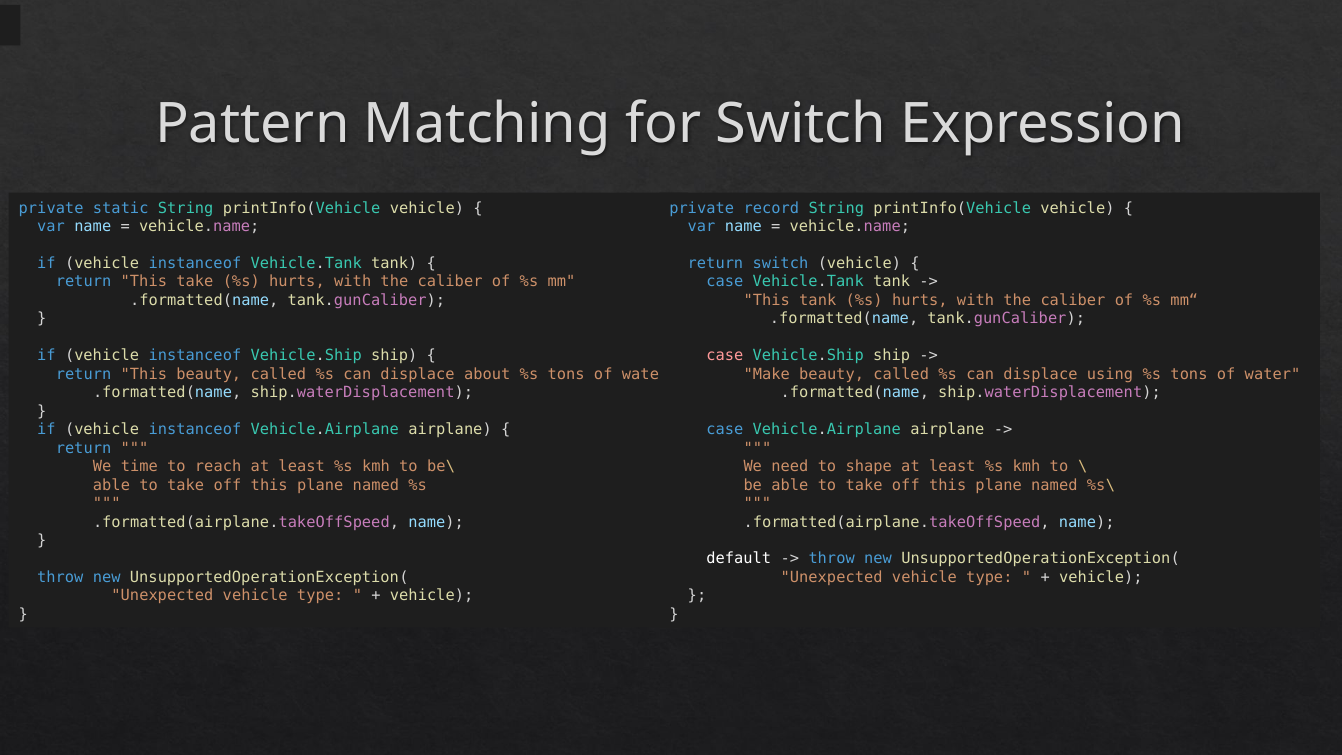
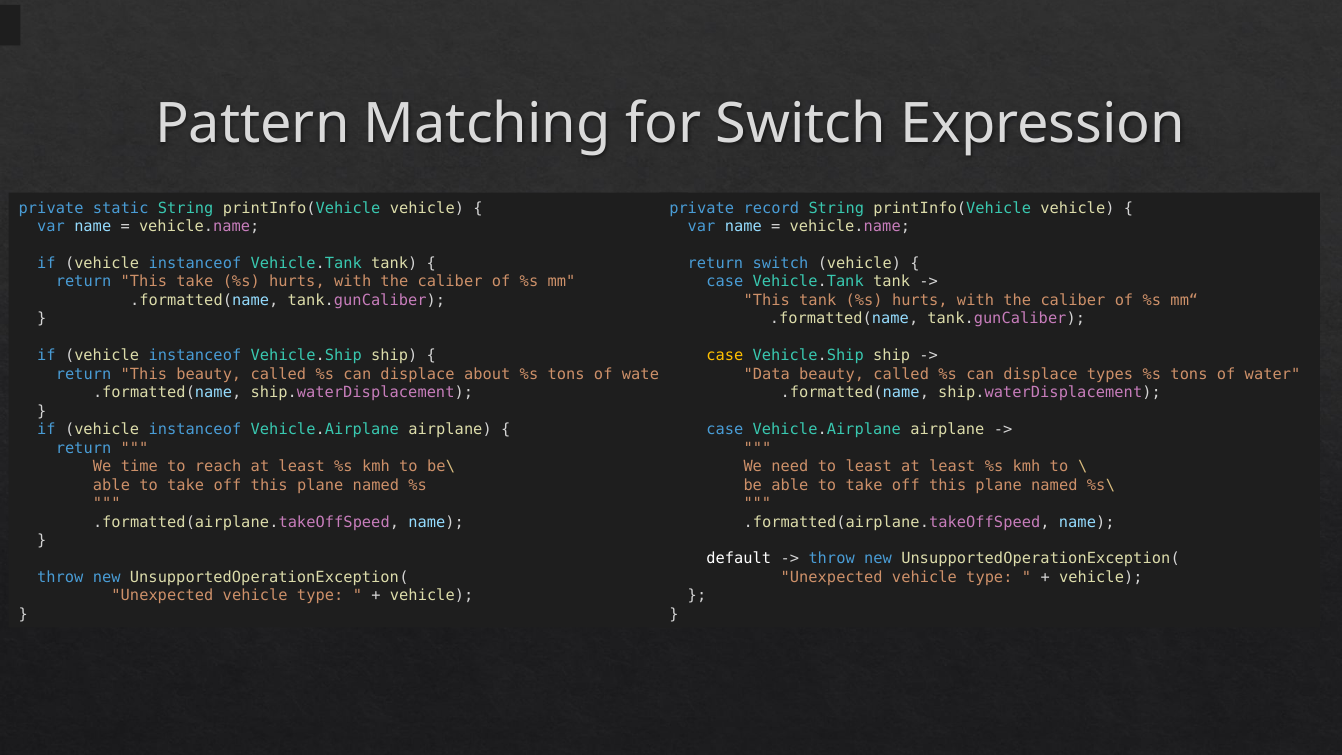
case colour: pink -> yellow (725, 356)
Make: Make -> Data (767, 374)
using: using -> types (1110, 374)
to shape: shape -> least (869, 466)
